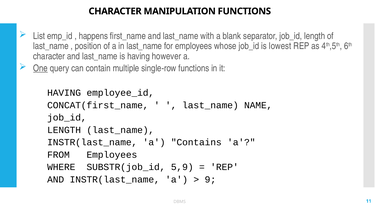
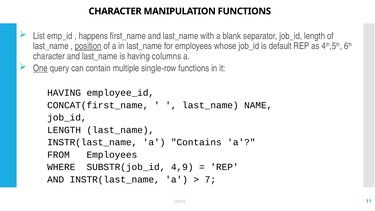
position underline: none -> present (88, 46)
lowest: lowest -> default (280, 46)
however: however -> columns (167, 56)
5,9: 5,9 -> 4,9 (182, 167)
9: 9 -> 7 (210, 179)
